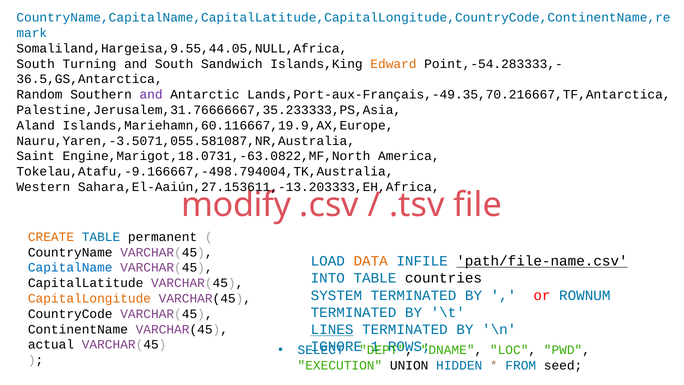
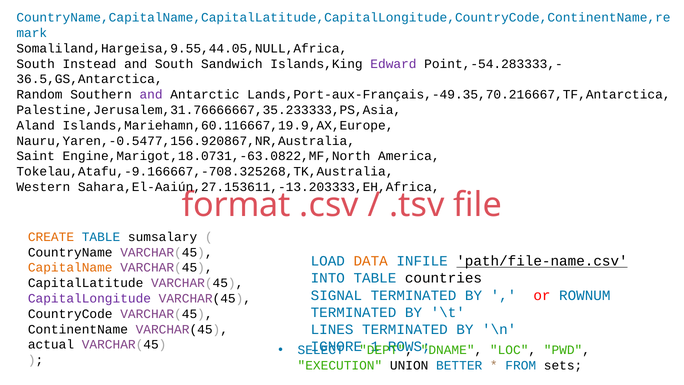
Turning: Turning -> Instead (90, 64)
Edward colour: orange -> purple (393, 64)
Nauru,Yaren,-3.5071,055.581087,NR,Australia: Nauru,Yaren,-3.5071,055.581087,NR,Australia -> Nauru,Yaren,-0.5477,156.920867,NR,Australia (186, 141)
Tokelau,Atafu,-9.166667,-498.794004,TK,Australia: Tokelau,Atafu,-9.166667,-498.794004,TK,Australia -> Tokelau,Atafu,-9.166667,-708.325268,TK,Australia (205, 172)
modify: modify -> format (236, 205)
permanent: permanent -> sumsalary (163, 237)
CapitalName colour: blue -> orange (70, 268)
SYSTEM: SYSTEM -> SIGNAL (336, 295)
CapitalLongitude colour: orange -> purple (89, 298)
LINES underline: present -> none (332, 329)
HIDDEN: HIDDEN -> BETTER (459, 365)
seed: seed -> sets (563, 365)
